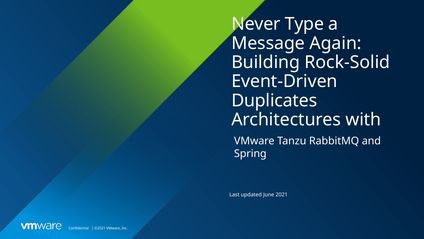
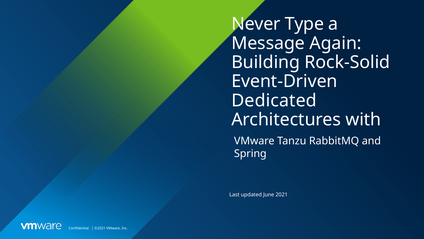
Duplicates: Duplicates -> Dedicated (274, 100)
